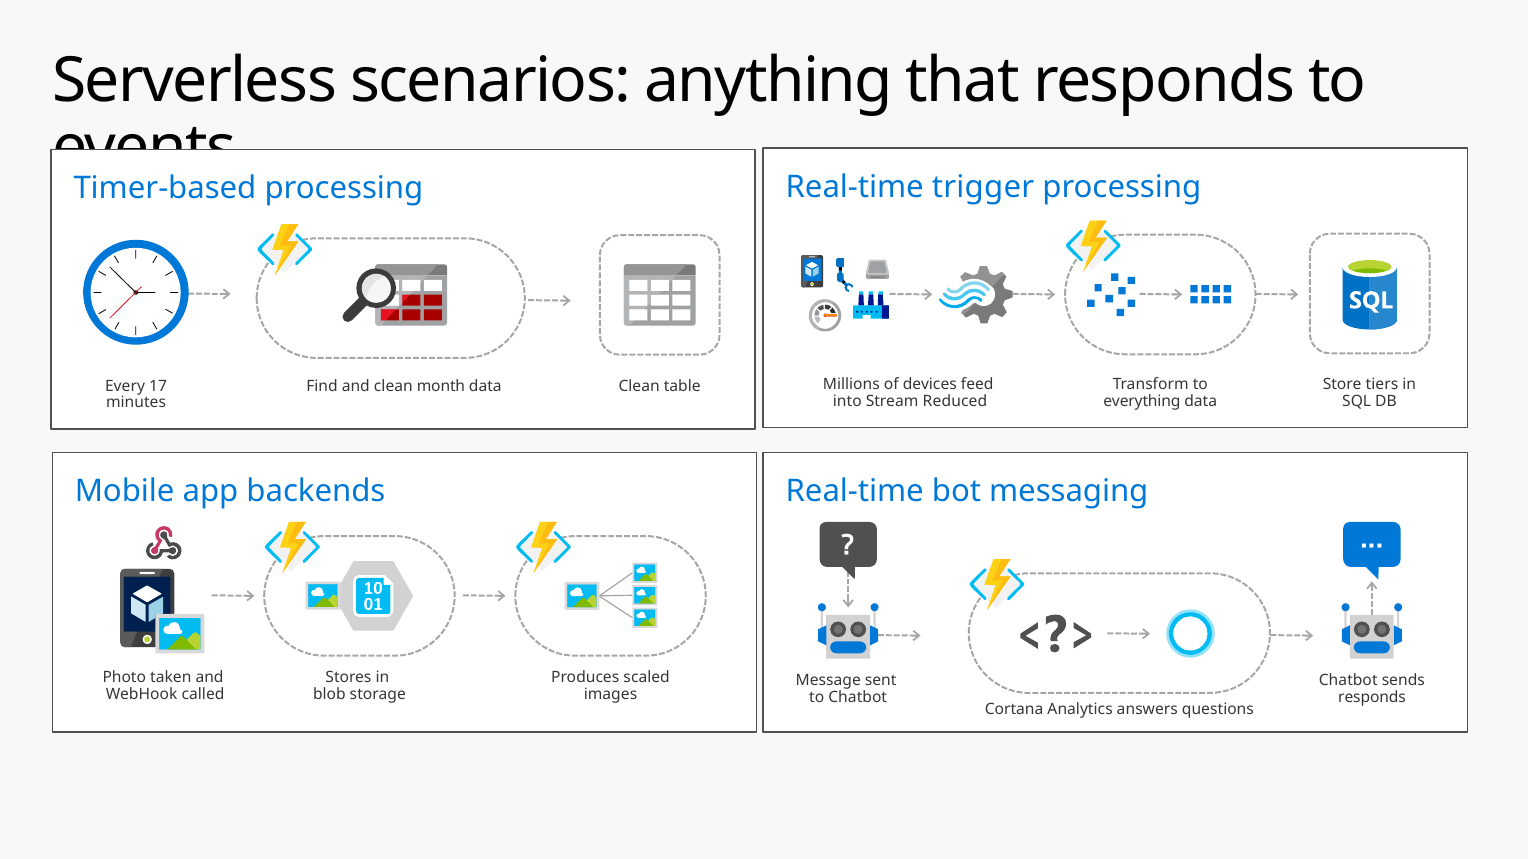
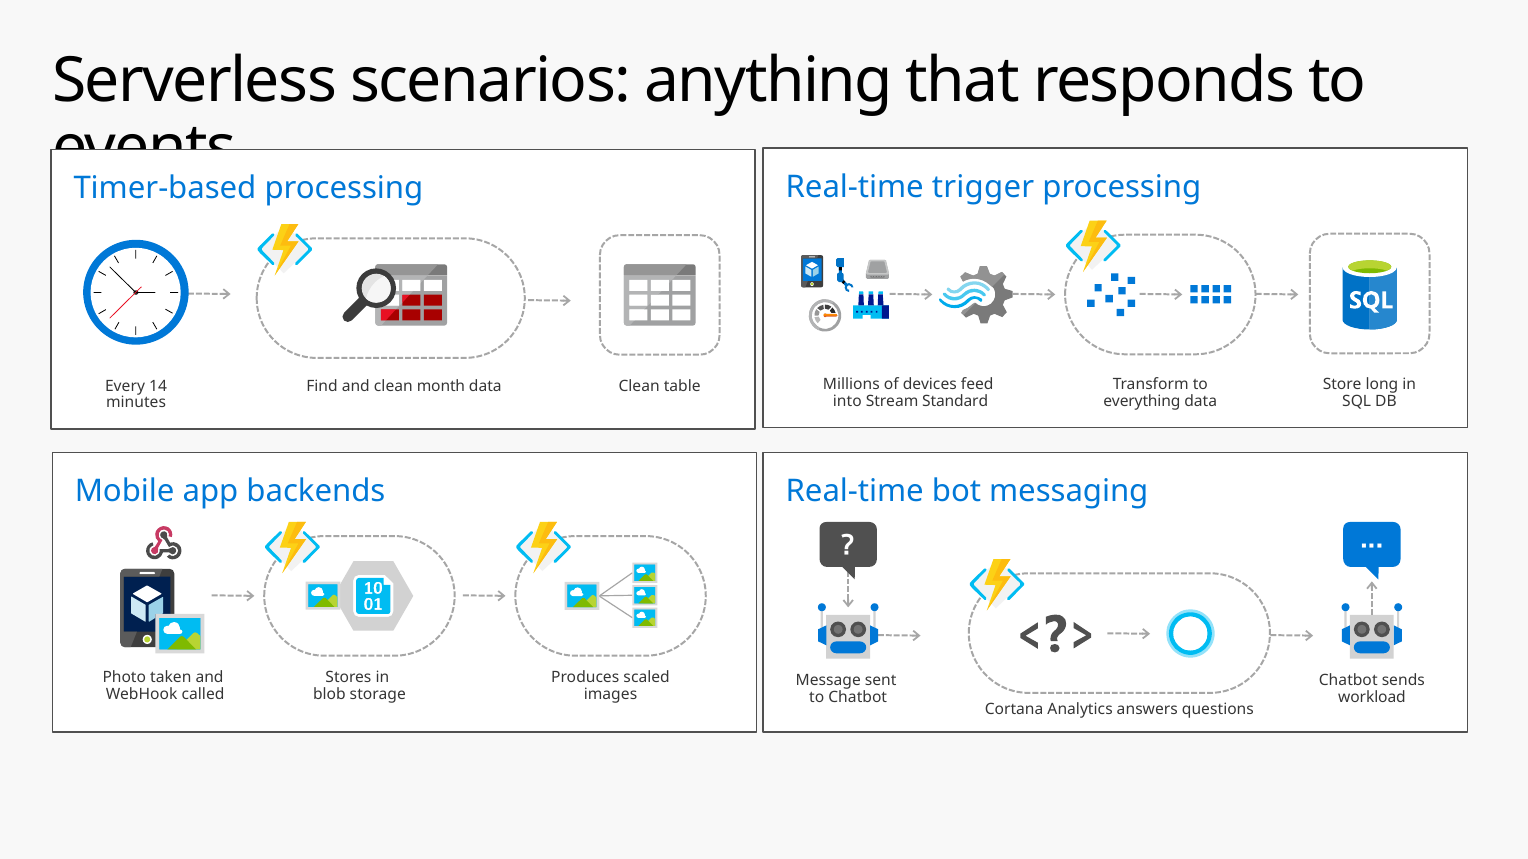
tiers: tiers -> long (1382, 385)
17: 17 -> 14 (158, 386)
Reduced: Reduced -> Standard (955, 402)
responds: responds -> workload (1372, 697)
